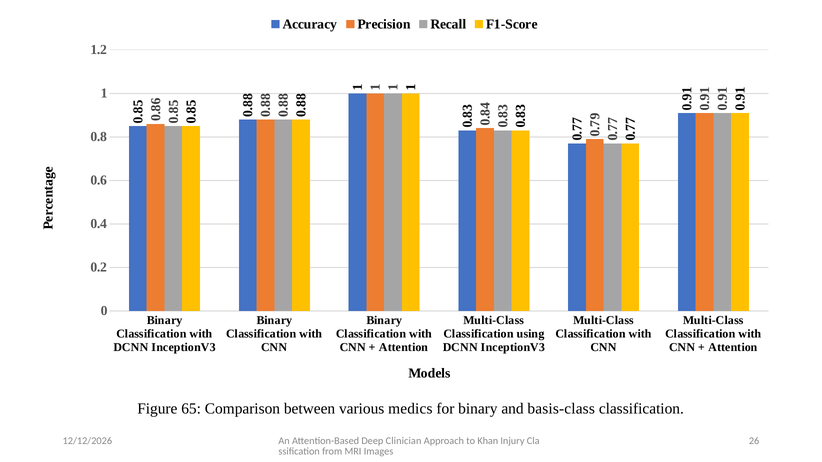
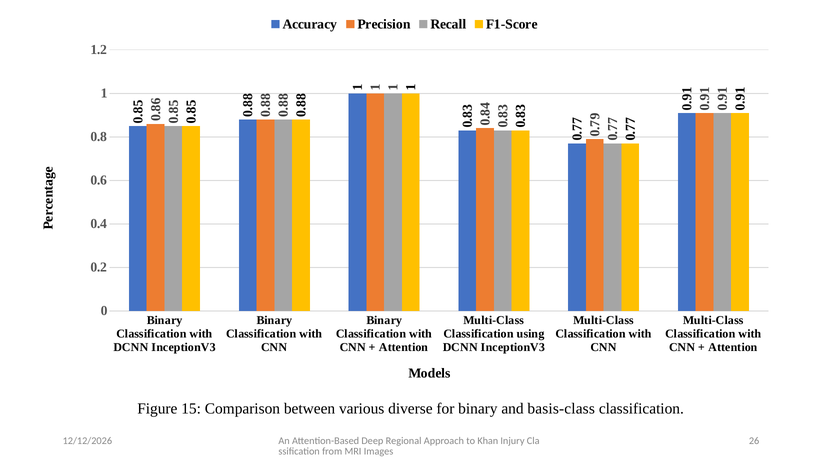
65: 65 -> 15 (191, 409)
medics: medics -> diverse (410, 409)
Clinician: Clinician -> Regional (404, 441)
